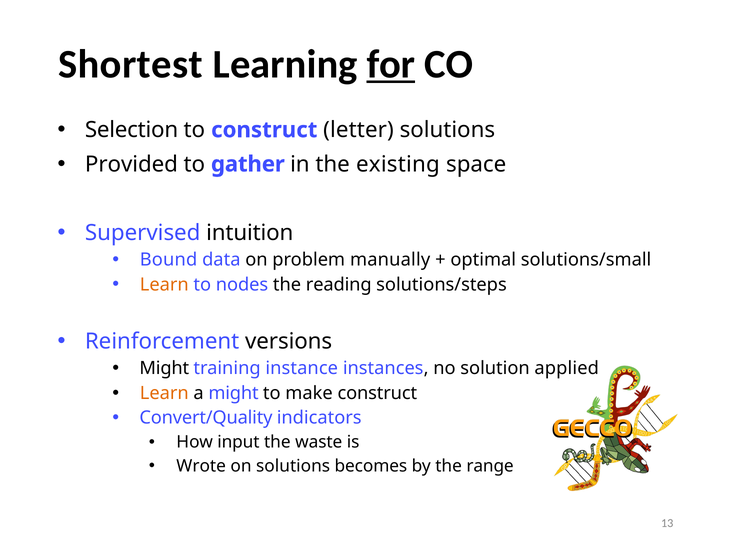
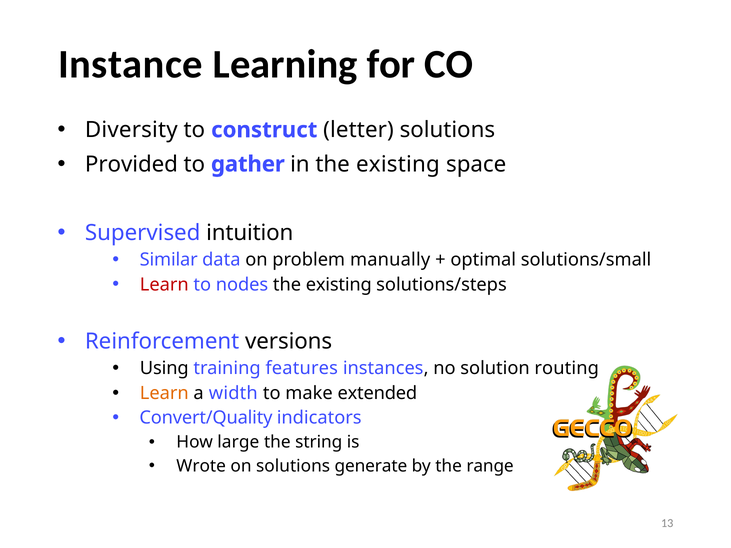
Shortest: Shortest -> Instance (130, 65)
for underline: present -> none (391, 65)
Selection: Selection -> Diversity (131, 130)
Bound: Bound -> Similar (169, 260)
Learn colour: orange -> red (164, 285)
reading: reading -> existing (339, 285)
Might: Might -> Using (164, 368)
instance: instance -> features (302, 368)
applied: applied -> routing (567, 368)
a might: might -> width (233, 393)
make construct: construct -> extended (377, 393)
input: input -> large (238, 442)
waste: waste -> string (319, 442)
becomes: becomes -> generate (371, 466)
